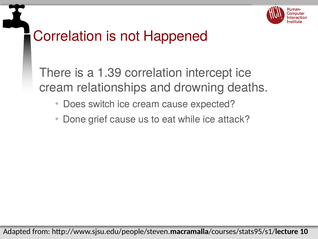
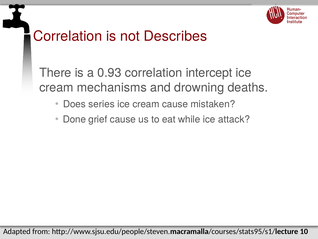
Happened: Happened -> Describes (175, 36)
1.39: 1.39 -> 0.93 (109, 73)
relationships: relationships -> mechanisms (112, 87)
switch: switch -> series (102, 104)
expected: expected -> mistaken (213, 104)
